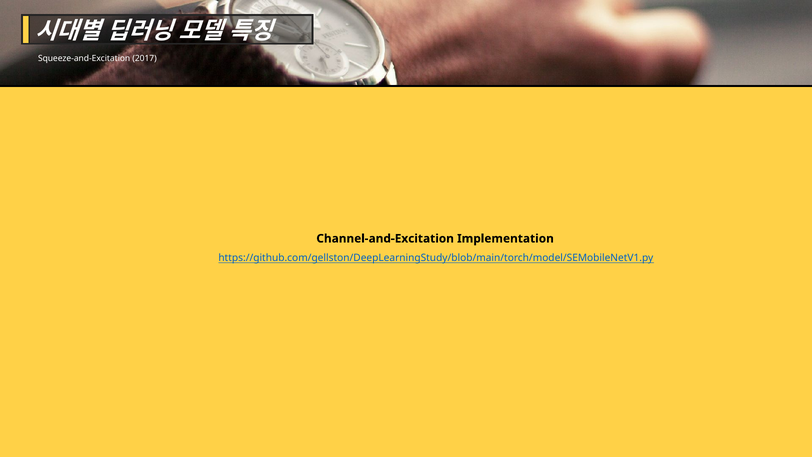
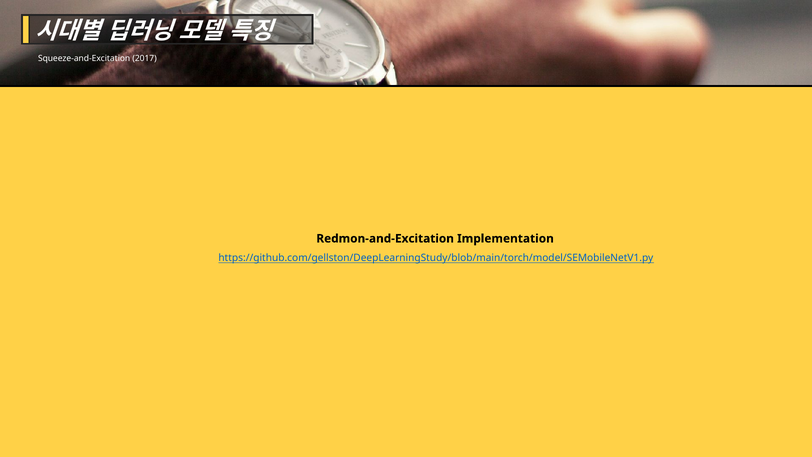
Channel-and-Excitation: Channel-and-Excitation -> Redmon-and-Excitation (385, 238)
